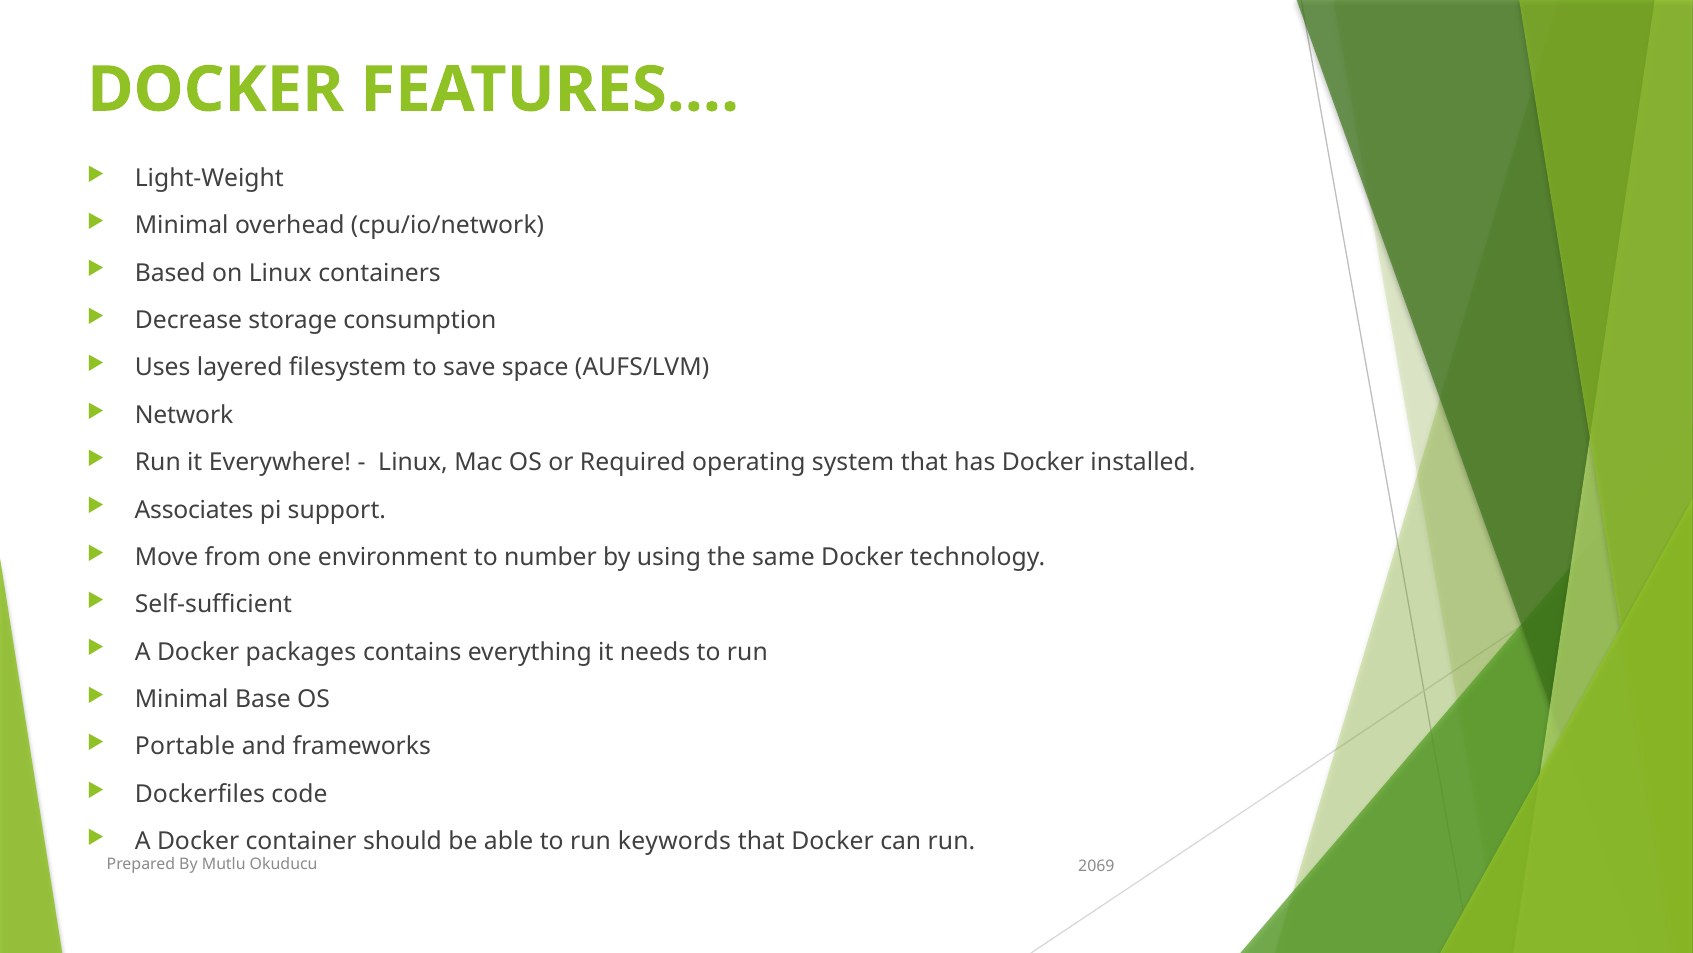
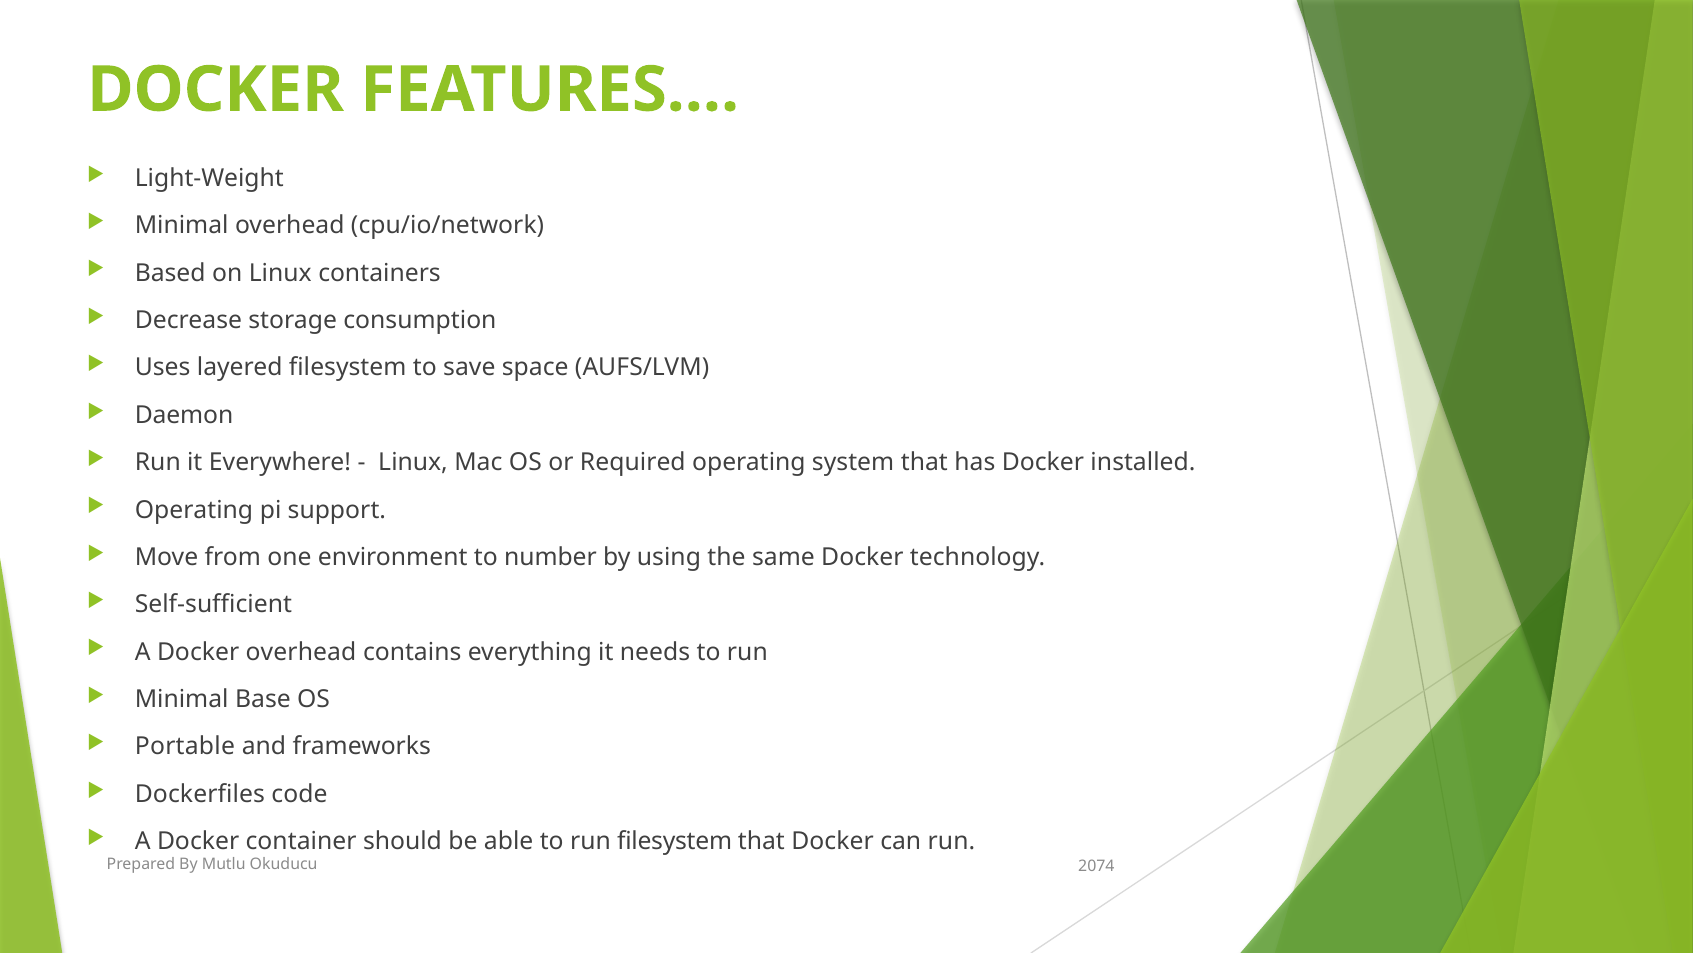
Network: Network -> Daemon (184, 415)
Associates: Associates -> Operating (194, 510)
Docker packages: packages -> overhead (301, 652)
run keywords: keywords -> filesystem (675, 841)
2069: 2069 -> 2074 (1096, 865)
